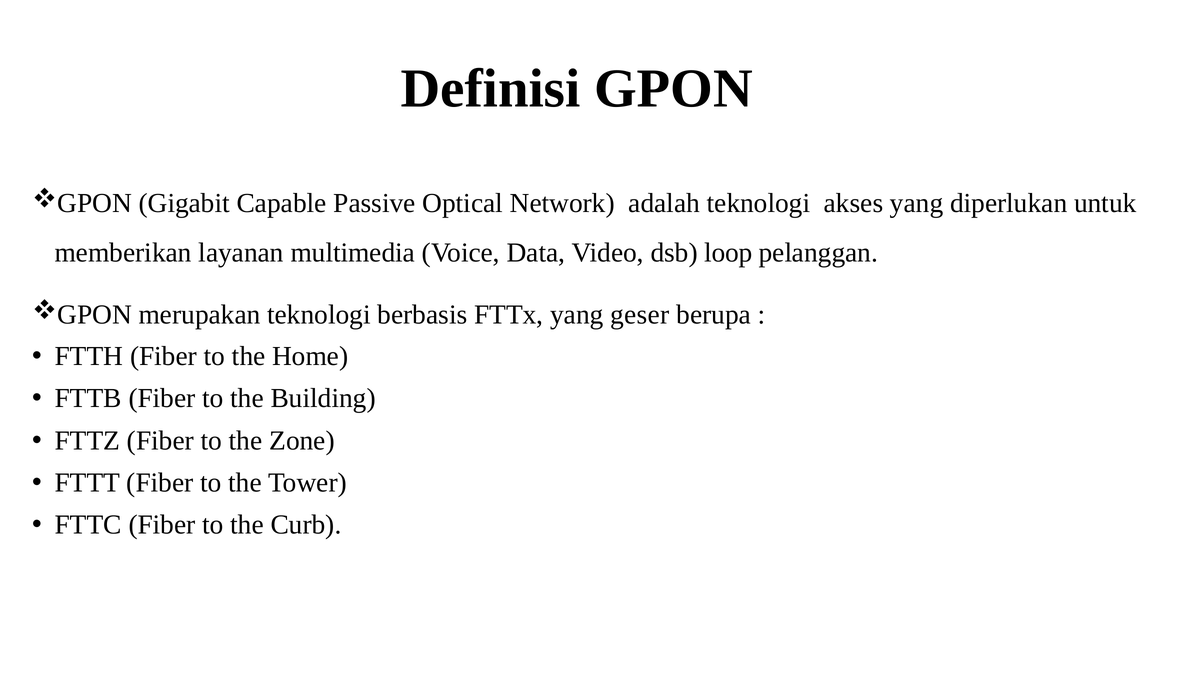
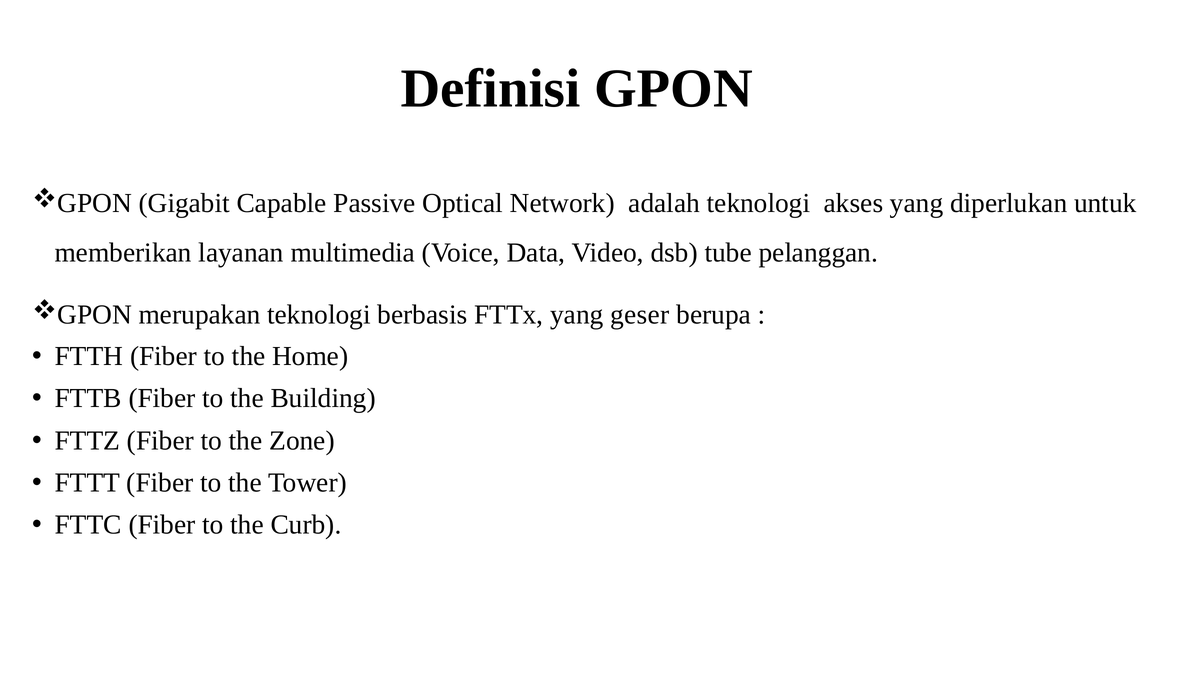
loop: loop -> tube (728, 253)
